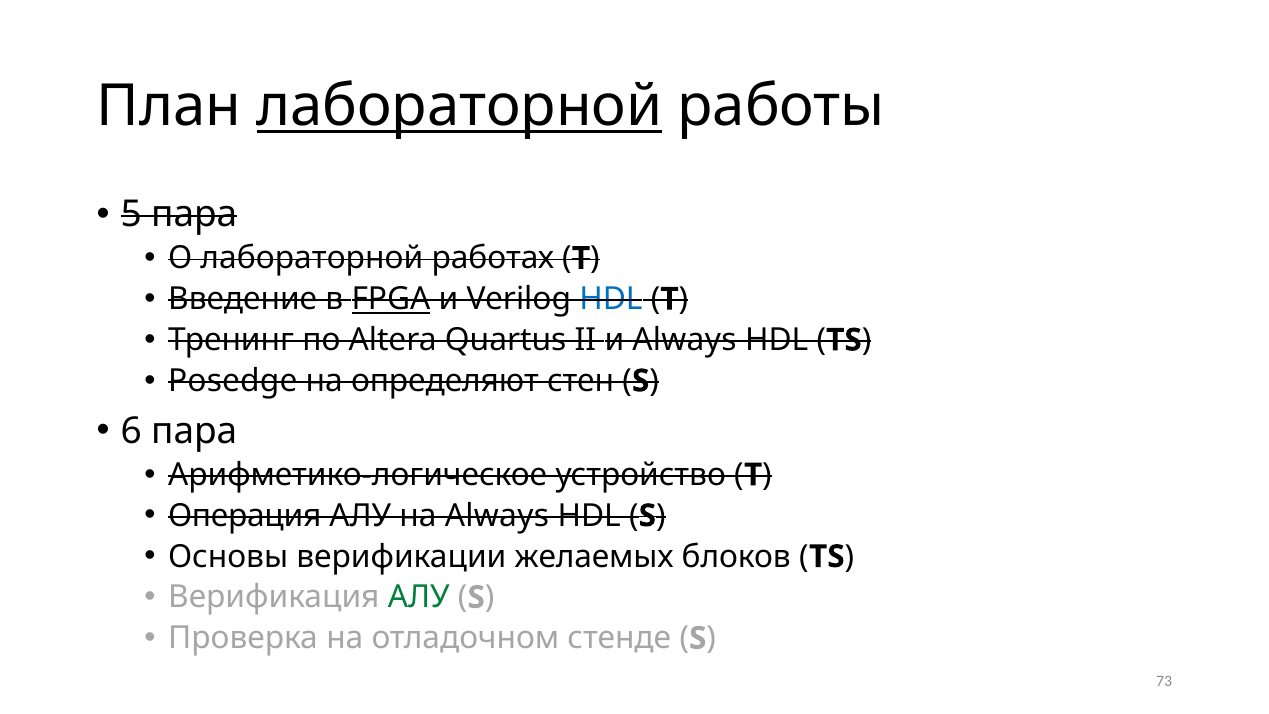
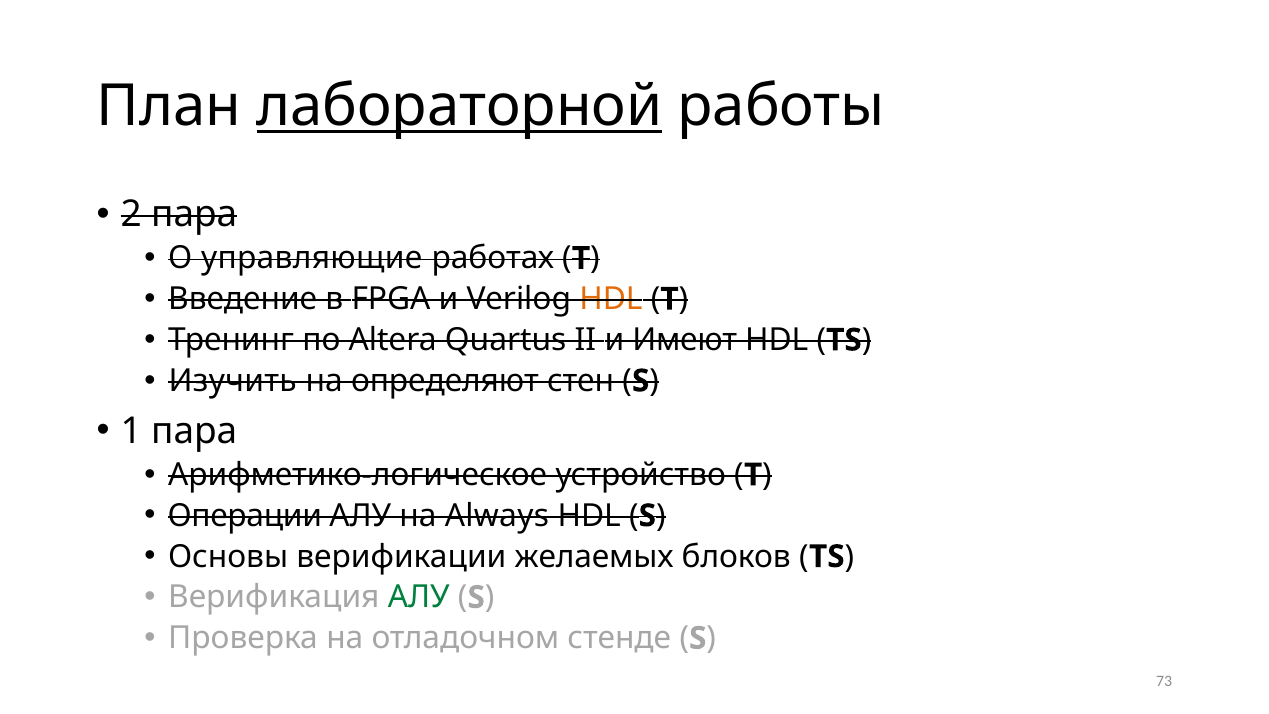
5: 5 -> 2 (131, 214)
О лабораторной: лабораторной -> управляющие (312, 258)
FPGA underline: present -> none (391, 299)
HDL colour: blue -> orange (611, 299)
и Always: Always -> Имеют (685, 340)
Posedge: Posedge -> Изучить (233, 381)
6: 6 -> 1 (131, 431)
Операция: Операция -> Операции (245, 516)
